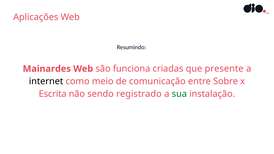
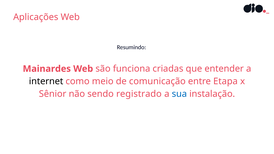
presente: presente -> entender (224, 69)
Sobre: Sobre -> Etapa (225, 81)
Escrita: Escrita -> Sênior (53, 94)
sua colour: green -> blue (179, 94)
